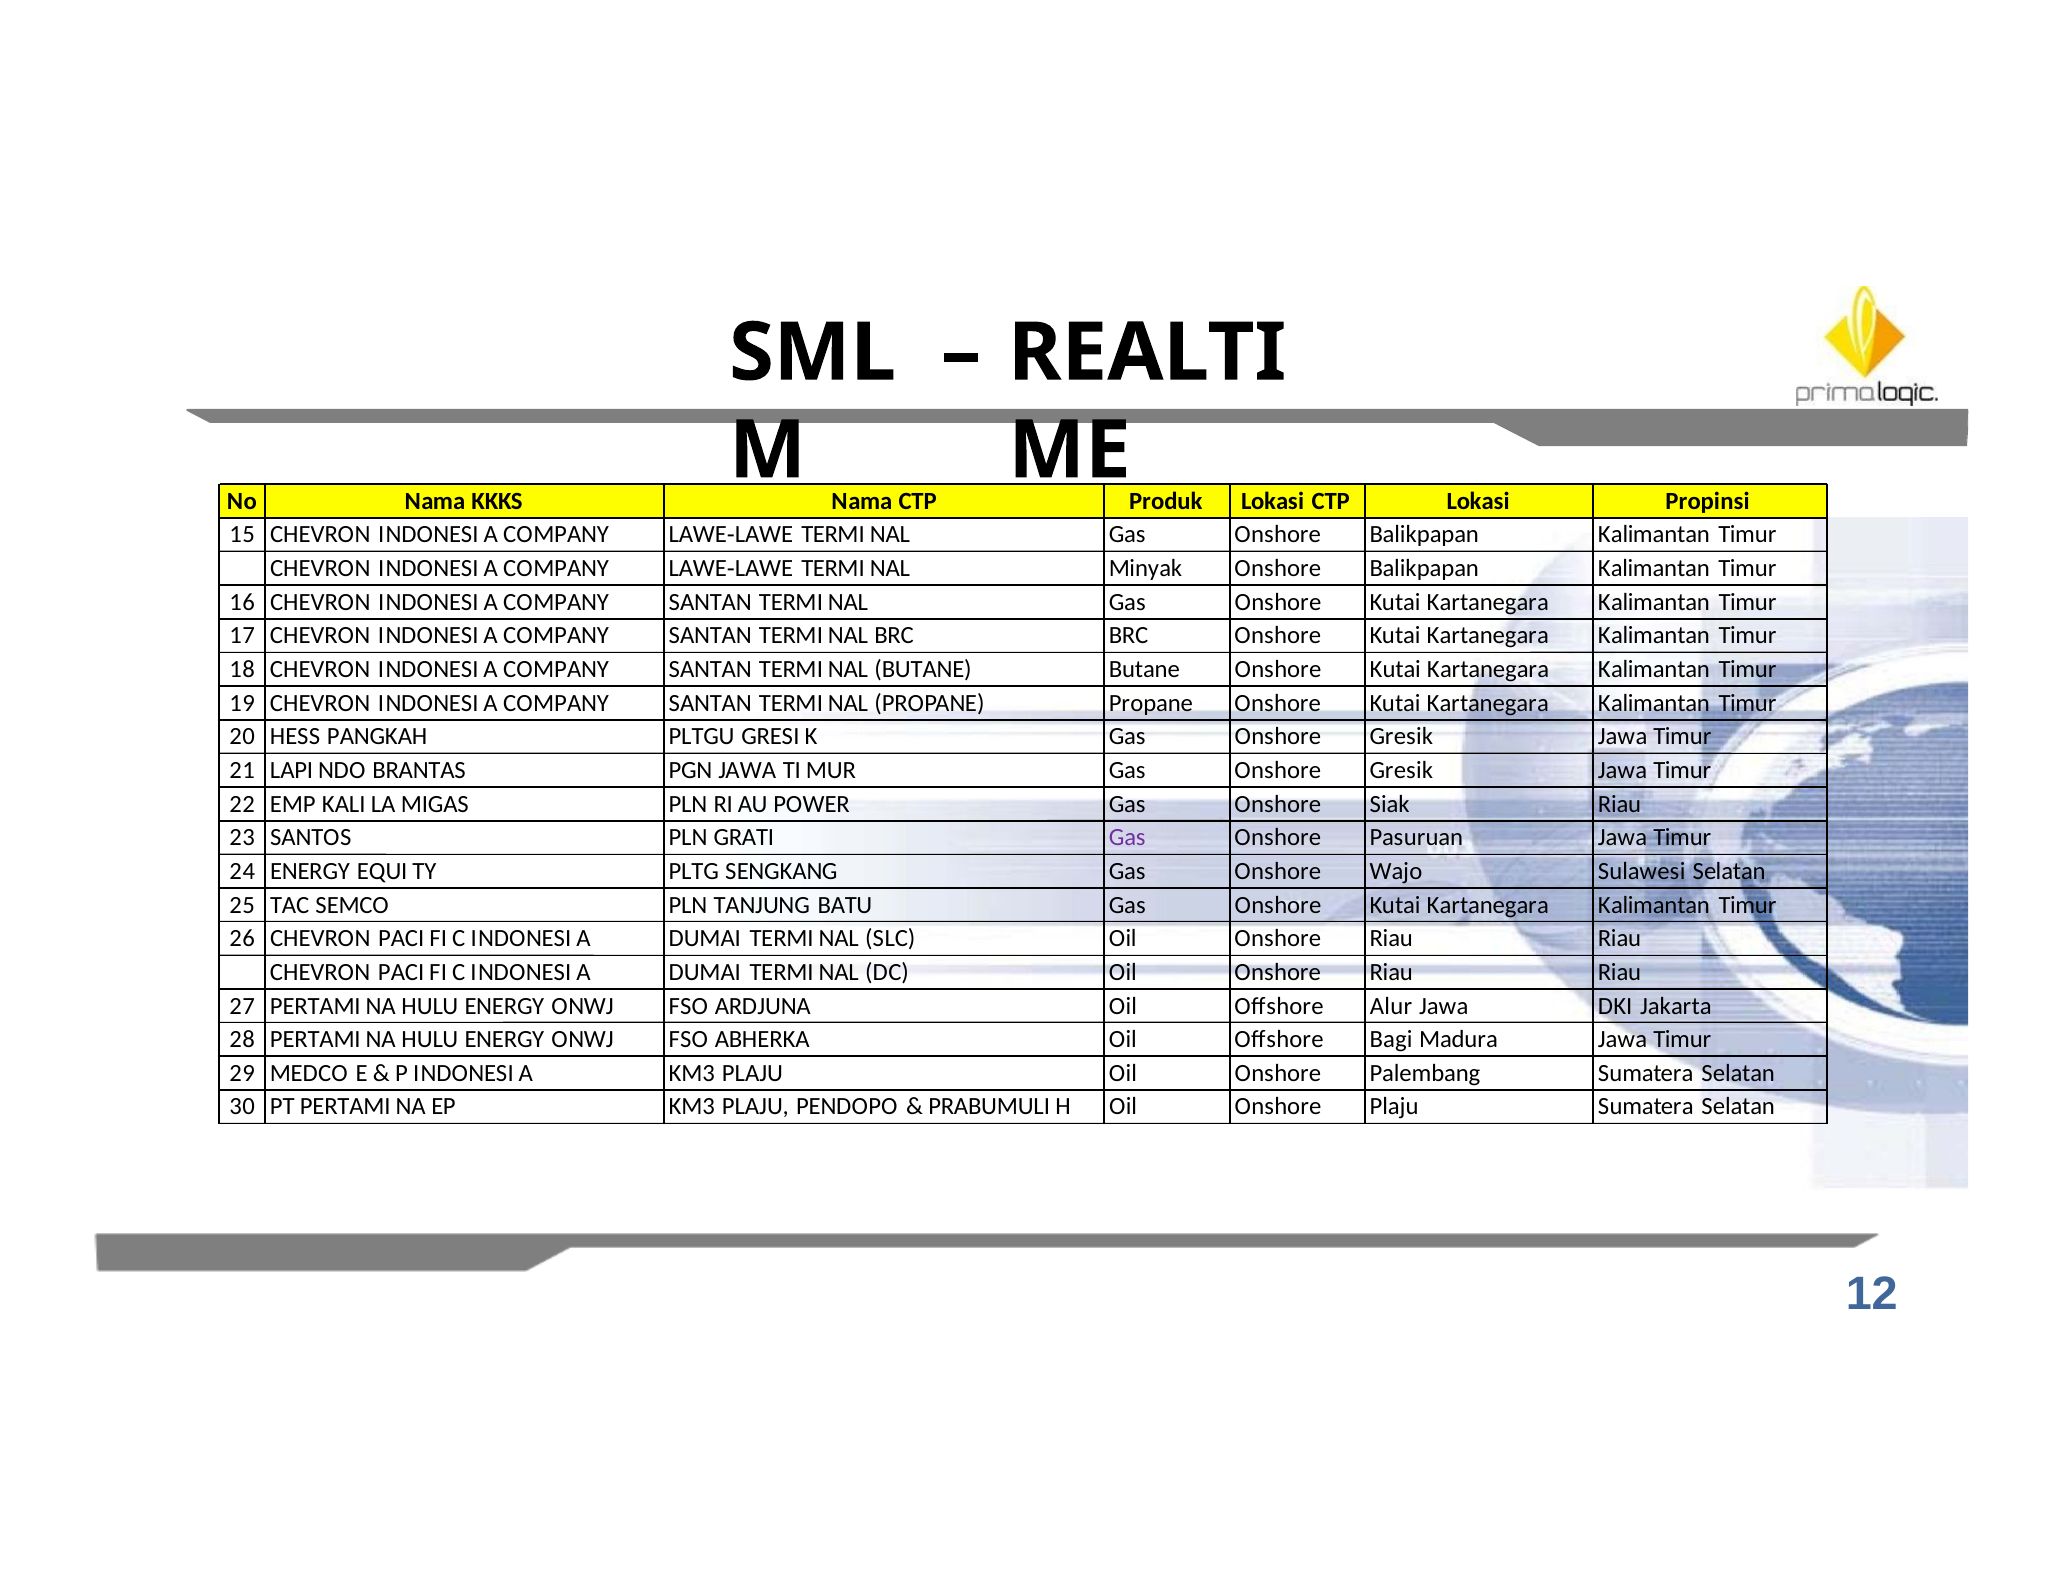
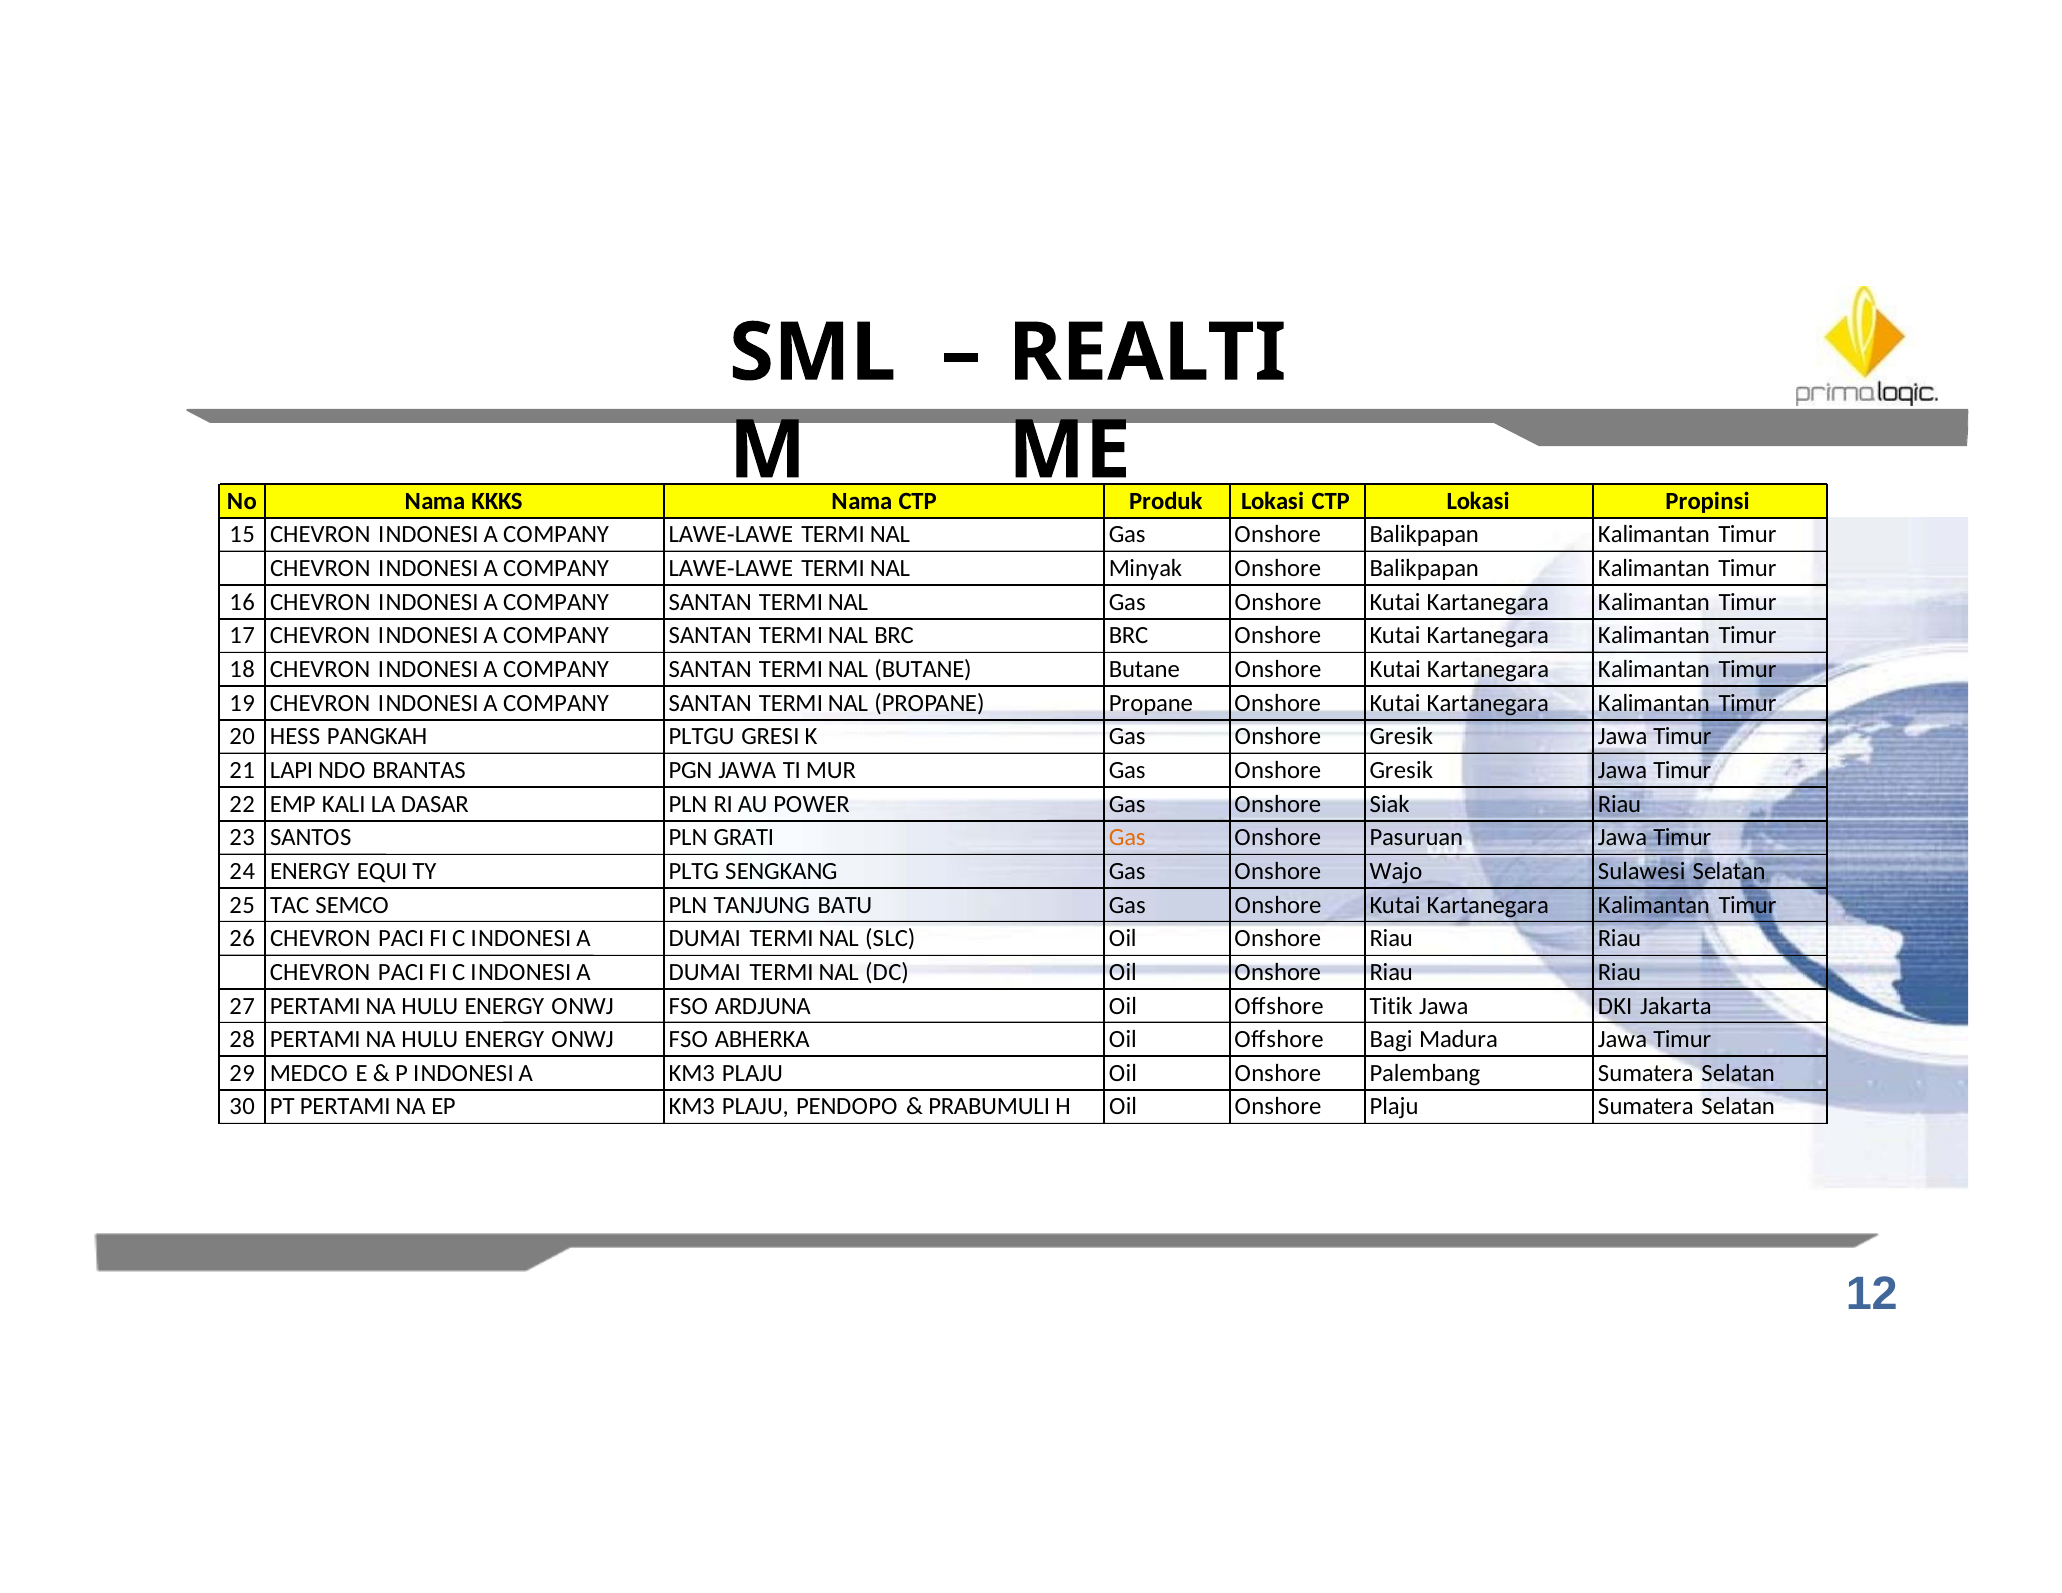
MIGAS: MIGAS -> DASAR (435, 804)
Gas colour: purple -> orange (1127, 838)
Alur: Alur -> Titik (1391, 1006)
